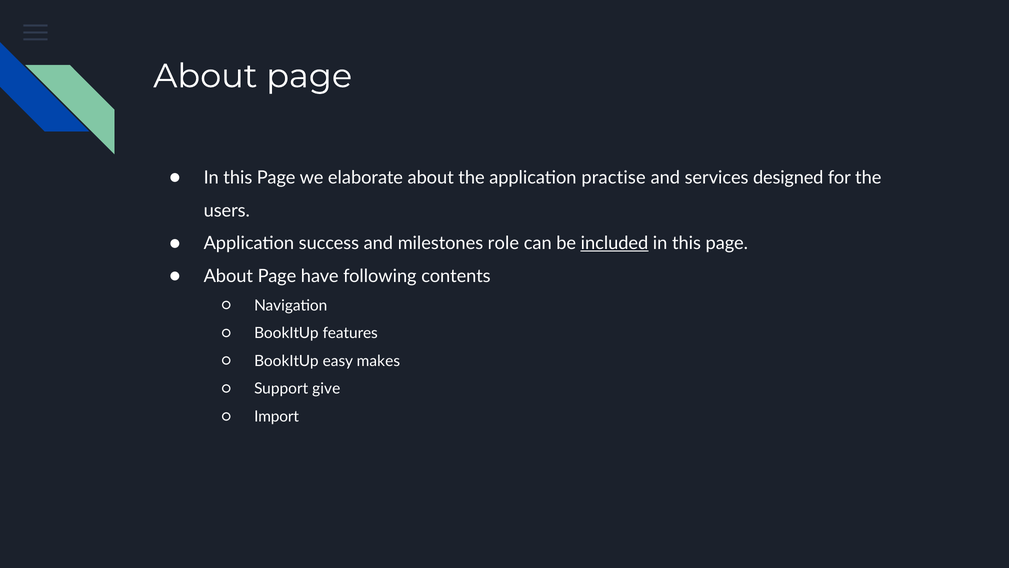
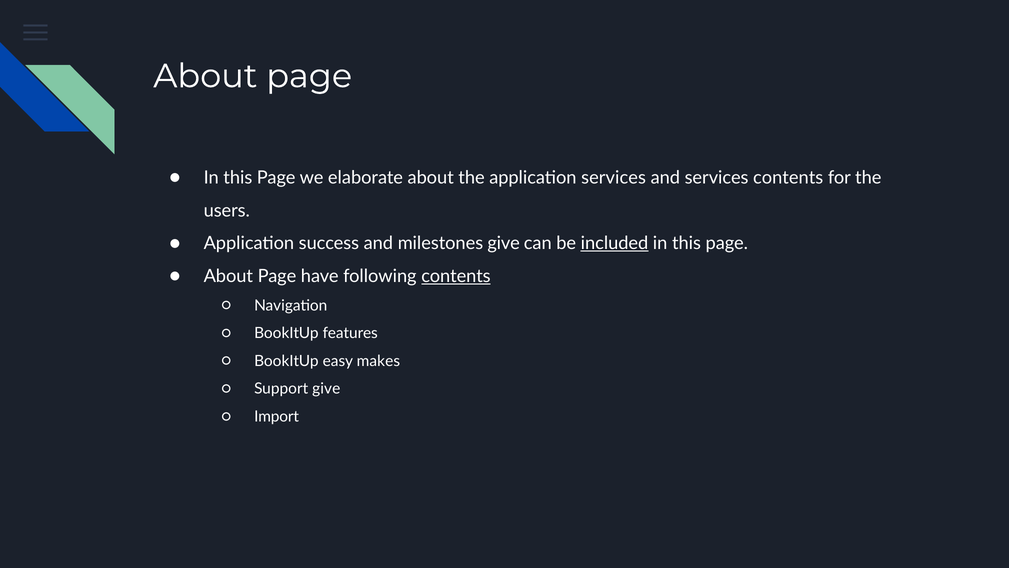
application practise: practise -> services (614, 178)
services designed: designed -> contents (788, 178)
milestones role: role -> give (504, 243)
contents underline: none -> present (456, 276)
